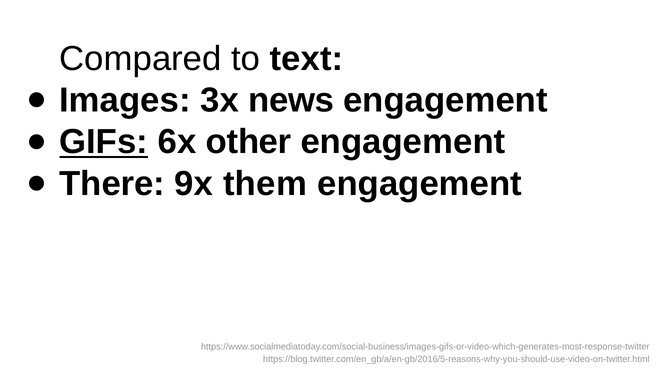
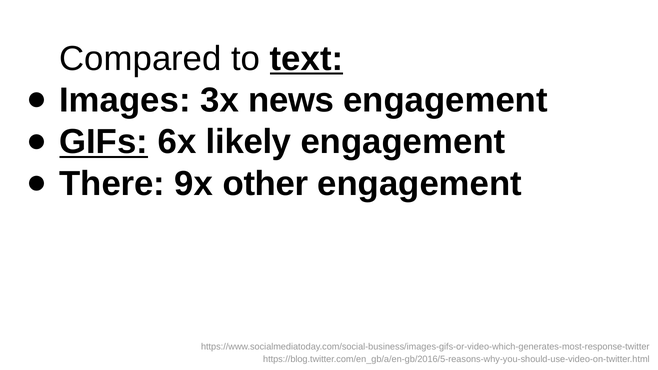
text underline: none -> present (307, 59)
other: other -> likely (249, 142)
them: them -> other (265, 184)
